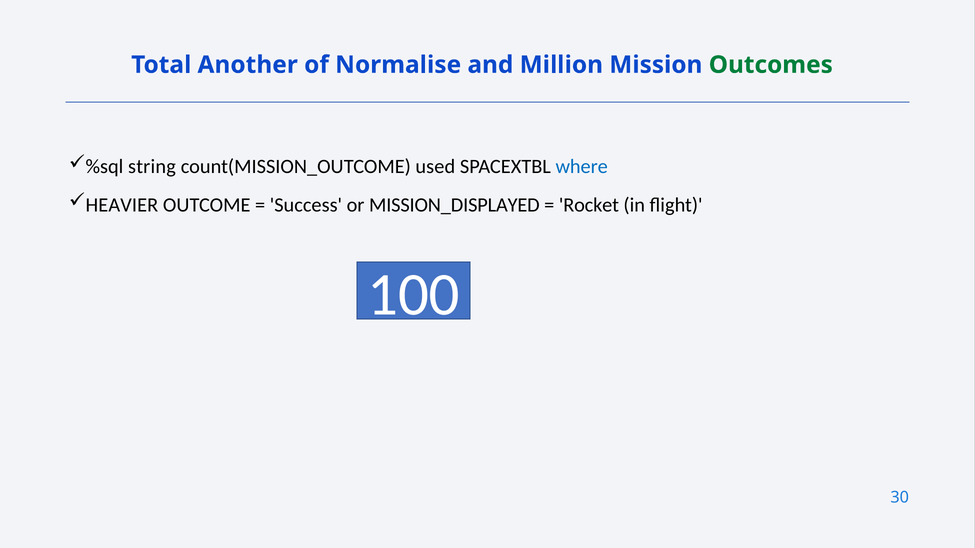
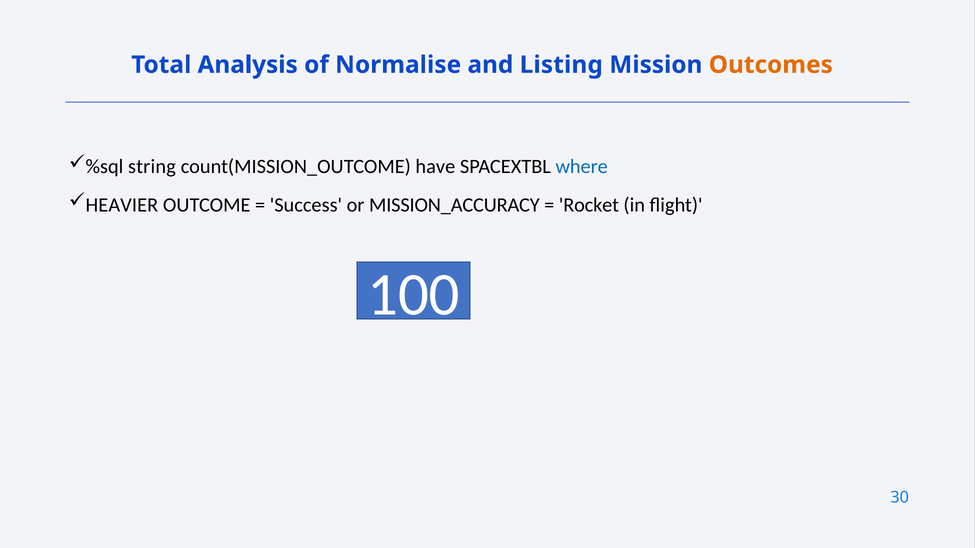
Another: Another -> Analysis (248, 65)
Million: Million -> Listing (561, 65)
Outcomes colour: green -> orange (771, 65)
used: used -> have (435, 167)
MISSION_DISPLAYED: MISSION_DISPLAYED -> MISSION_ACCURACY (454, 205)
